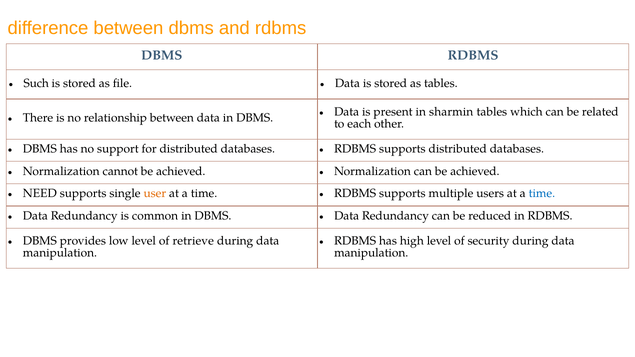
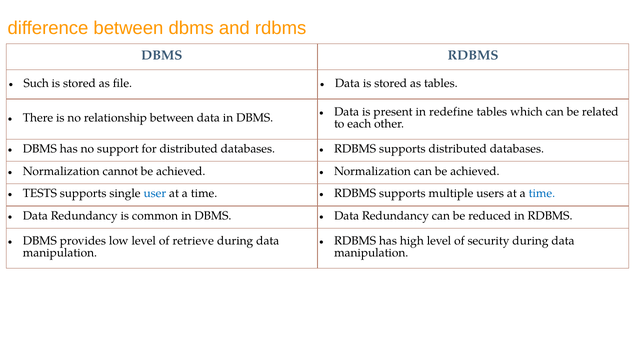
sharmin: sharmin -> redefine (451, 112)
NEED: NEED -> TESTS (40, 194)
user colour: orange -> blue (155, 194)
